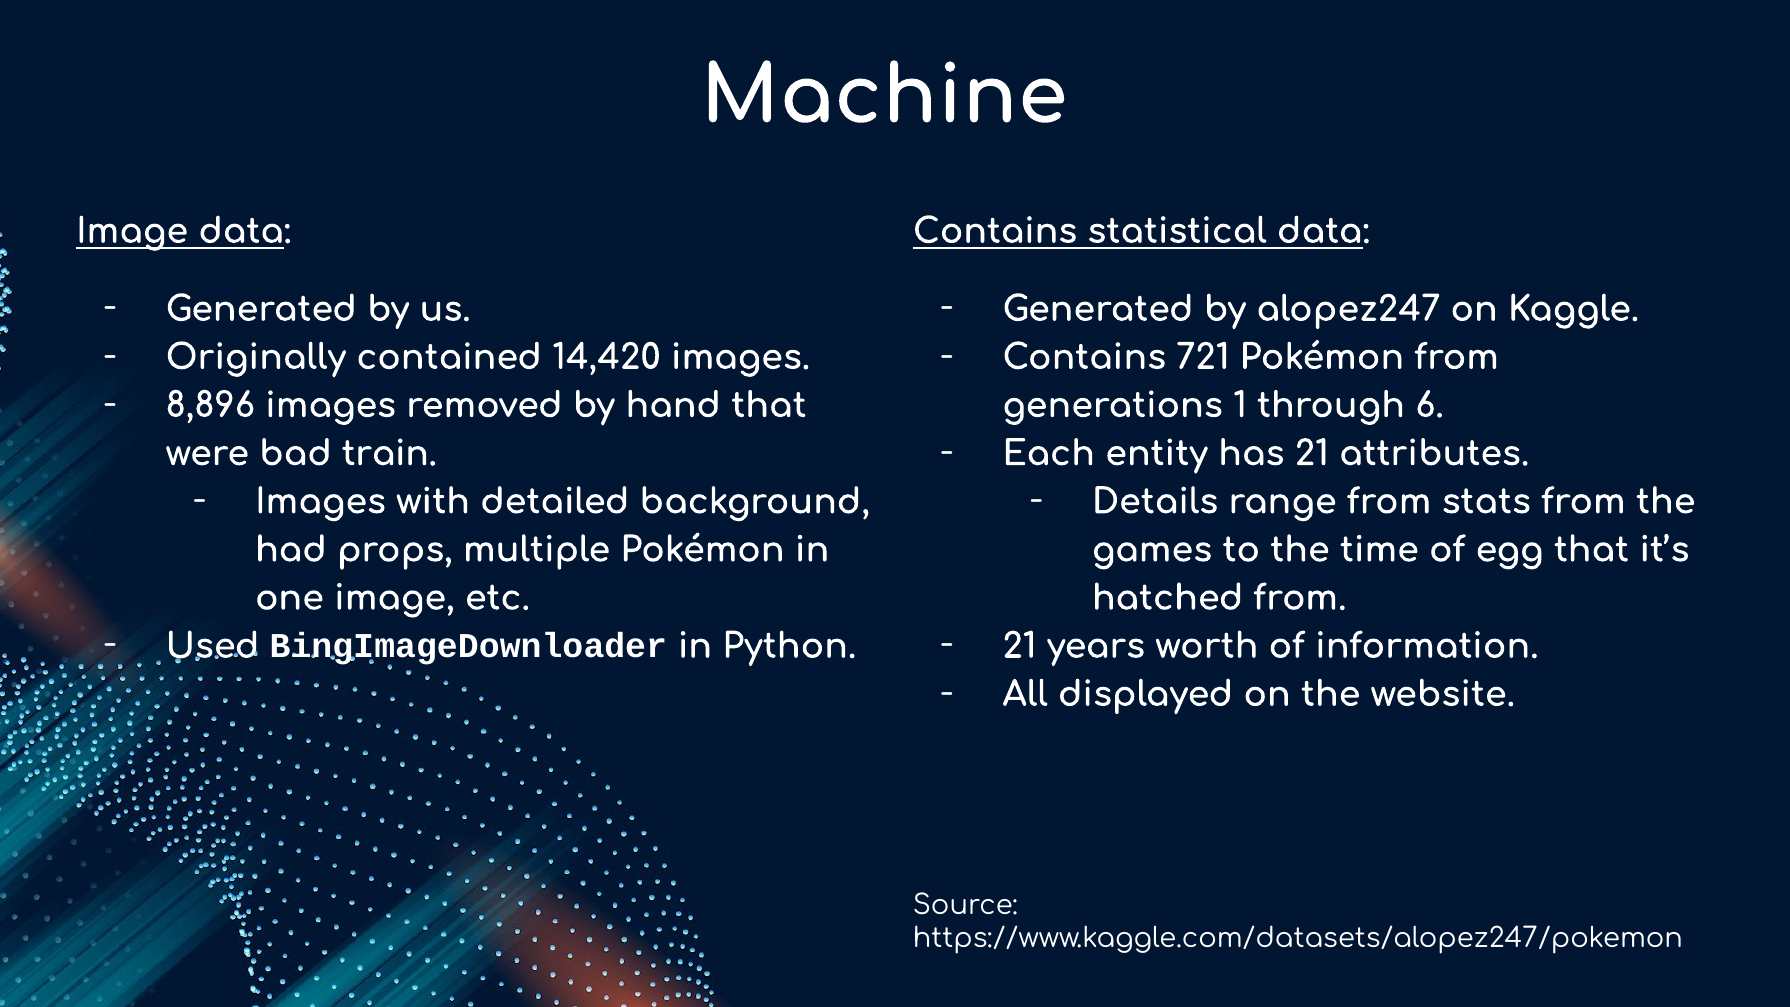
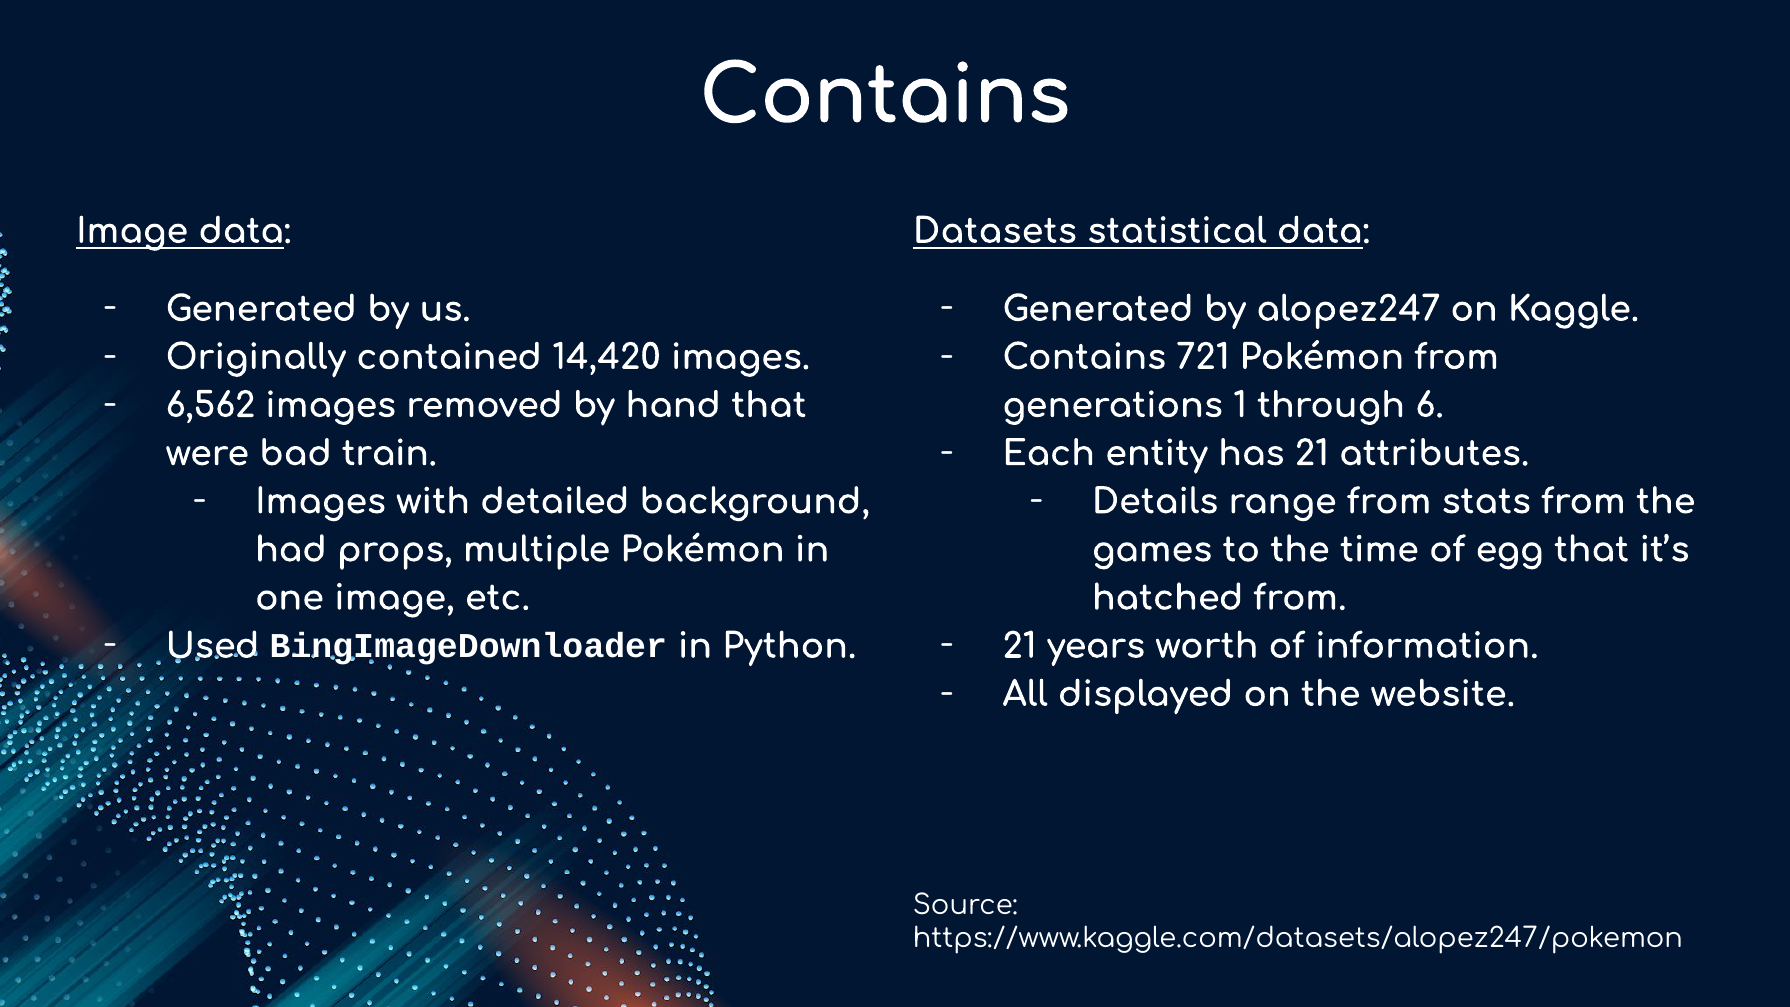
Machine: Machine -> Contains (885, 96)
Contains: Contains -> Datasets (995, 231)
8,896: 8,896 -> 6,562 (210, 406)
